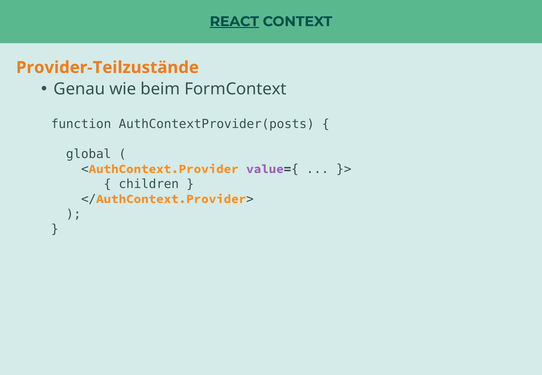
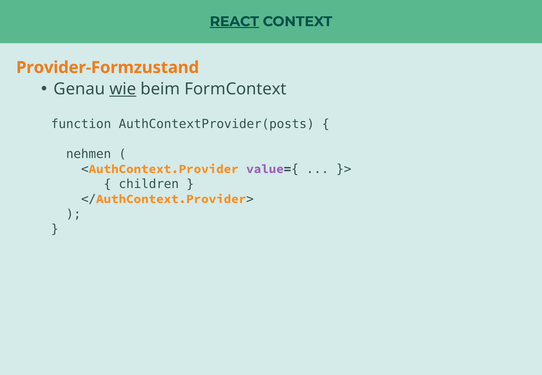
Provider-Teilzustände: Provider-Teilzustände -> Provider-Formzustand (108, 68)
wie underline: none -> present (123, 89)
global: global -> nehmen (89, 154)
